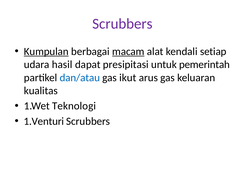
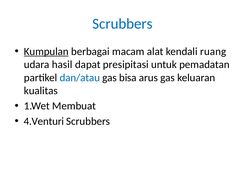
Scrubbers colour: purple -> blue (122, 24)
macam underline: present -> none (128, 51)
setiap: setiap -> ruang (213, 51)
pemerintah: pemerintah -> pemadatan (204, 64)
ikut: ikut -> bisa (128, 78)
Teknologi: Teknologi -> Membuat (74, 106)
1.Venturi: 1.Venturi -> 4.Venturi (44, 121)
